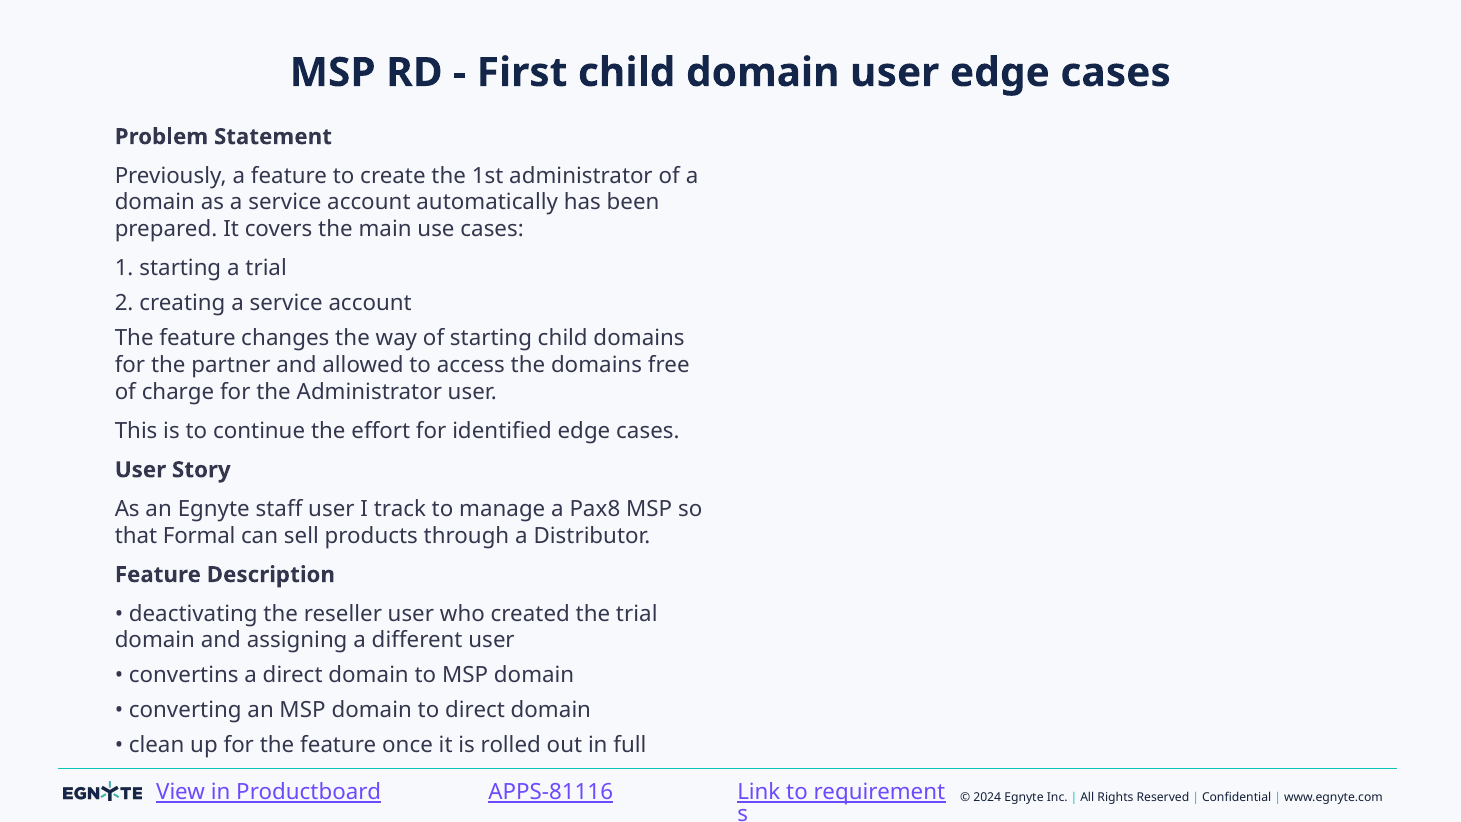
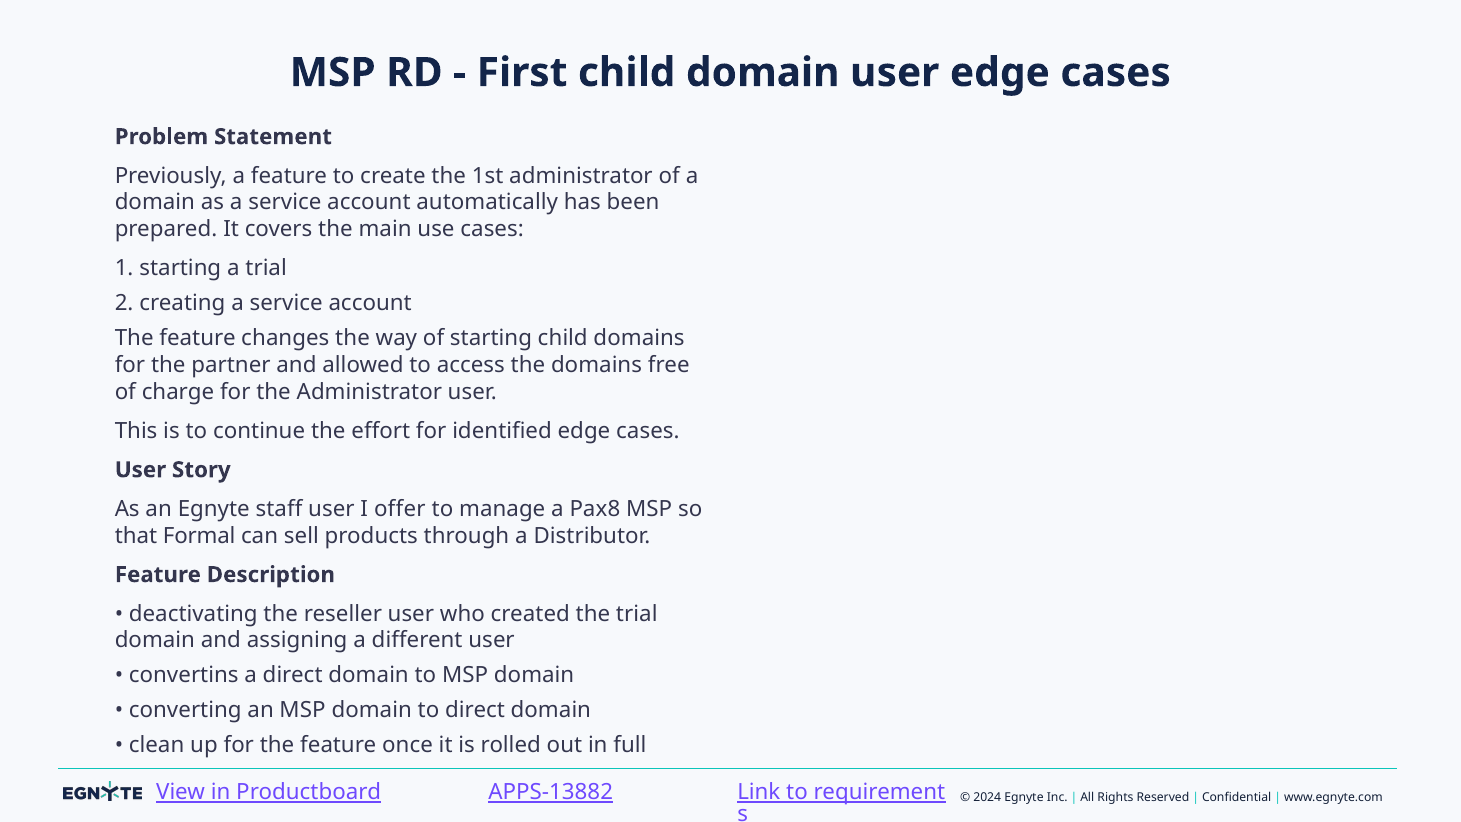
track: track -> offer (400, 509)
APPS-81116: APPS-81116 -> APPS-13882 (551, 792)
